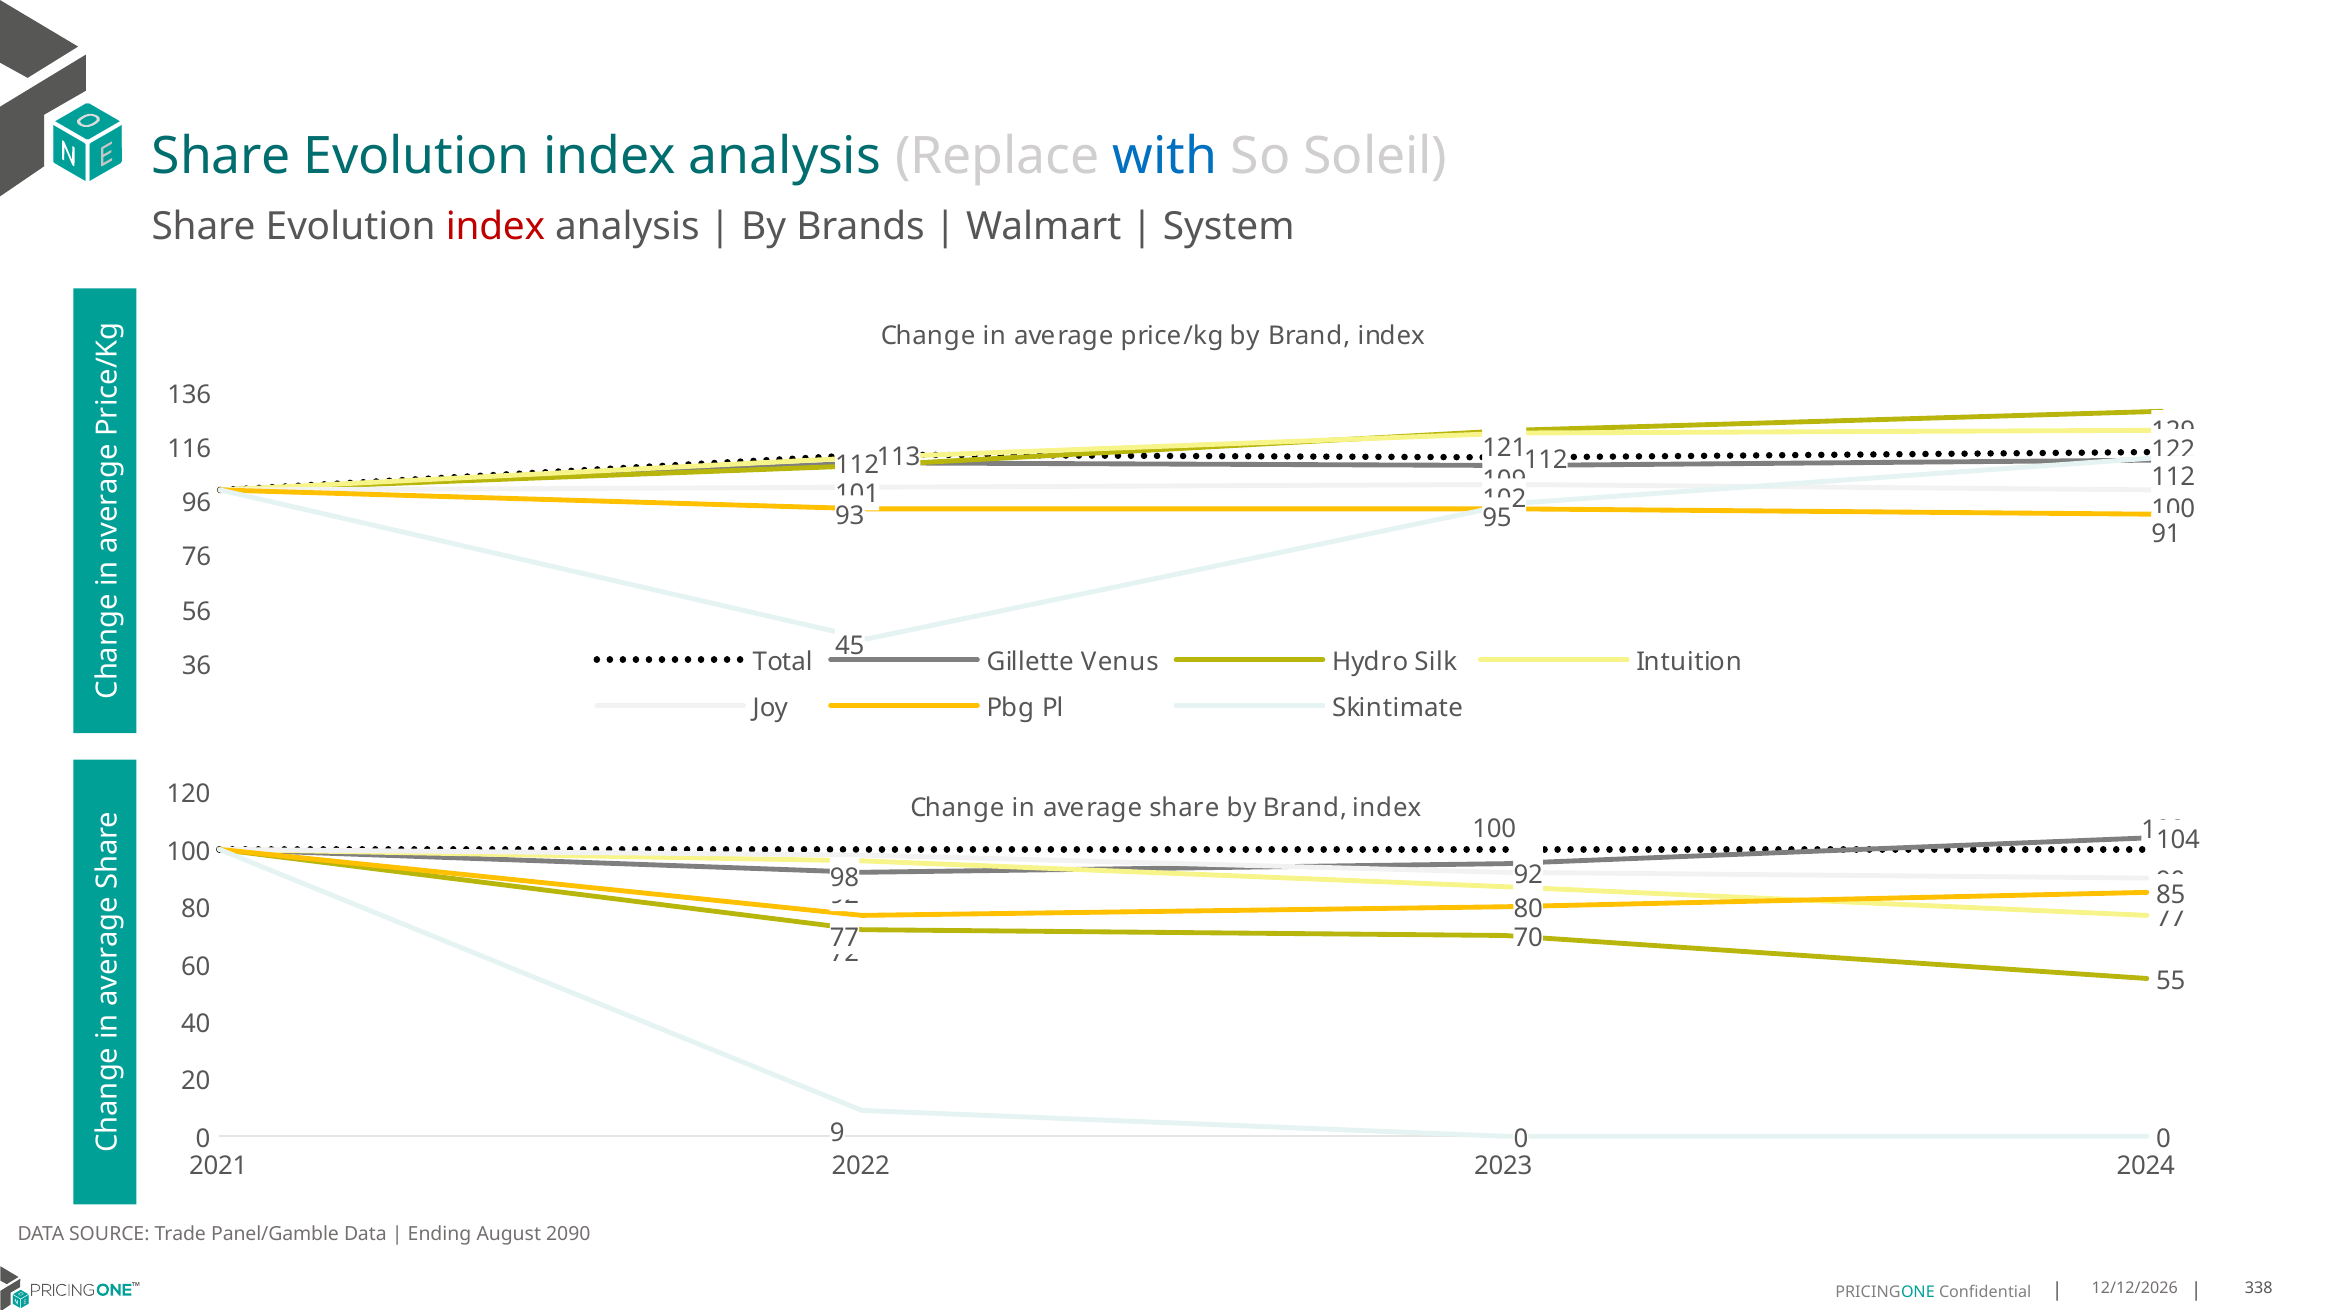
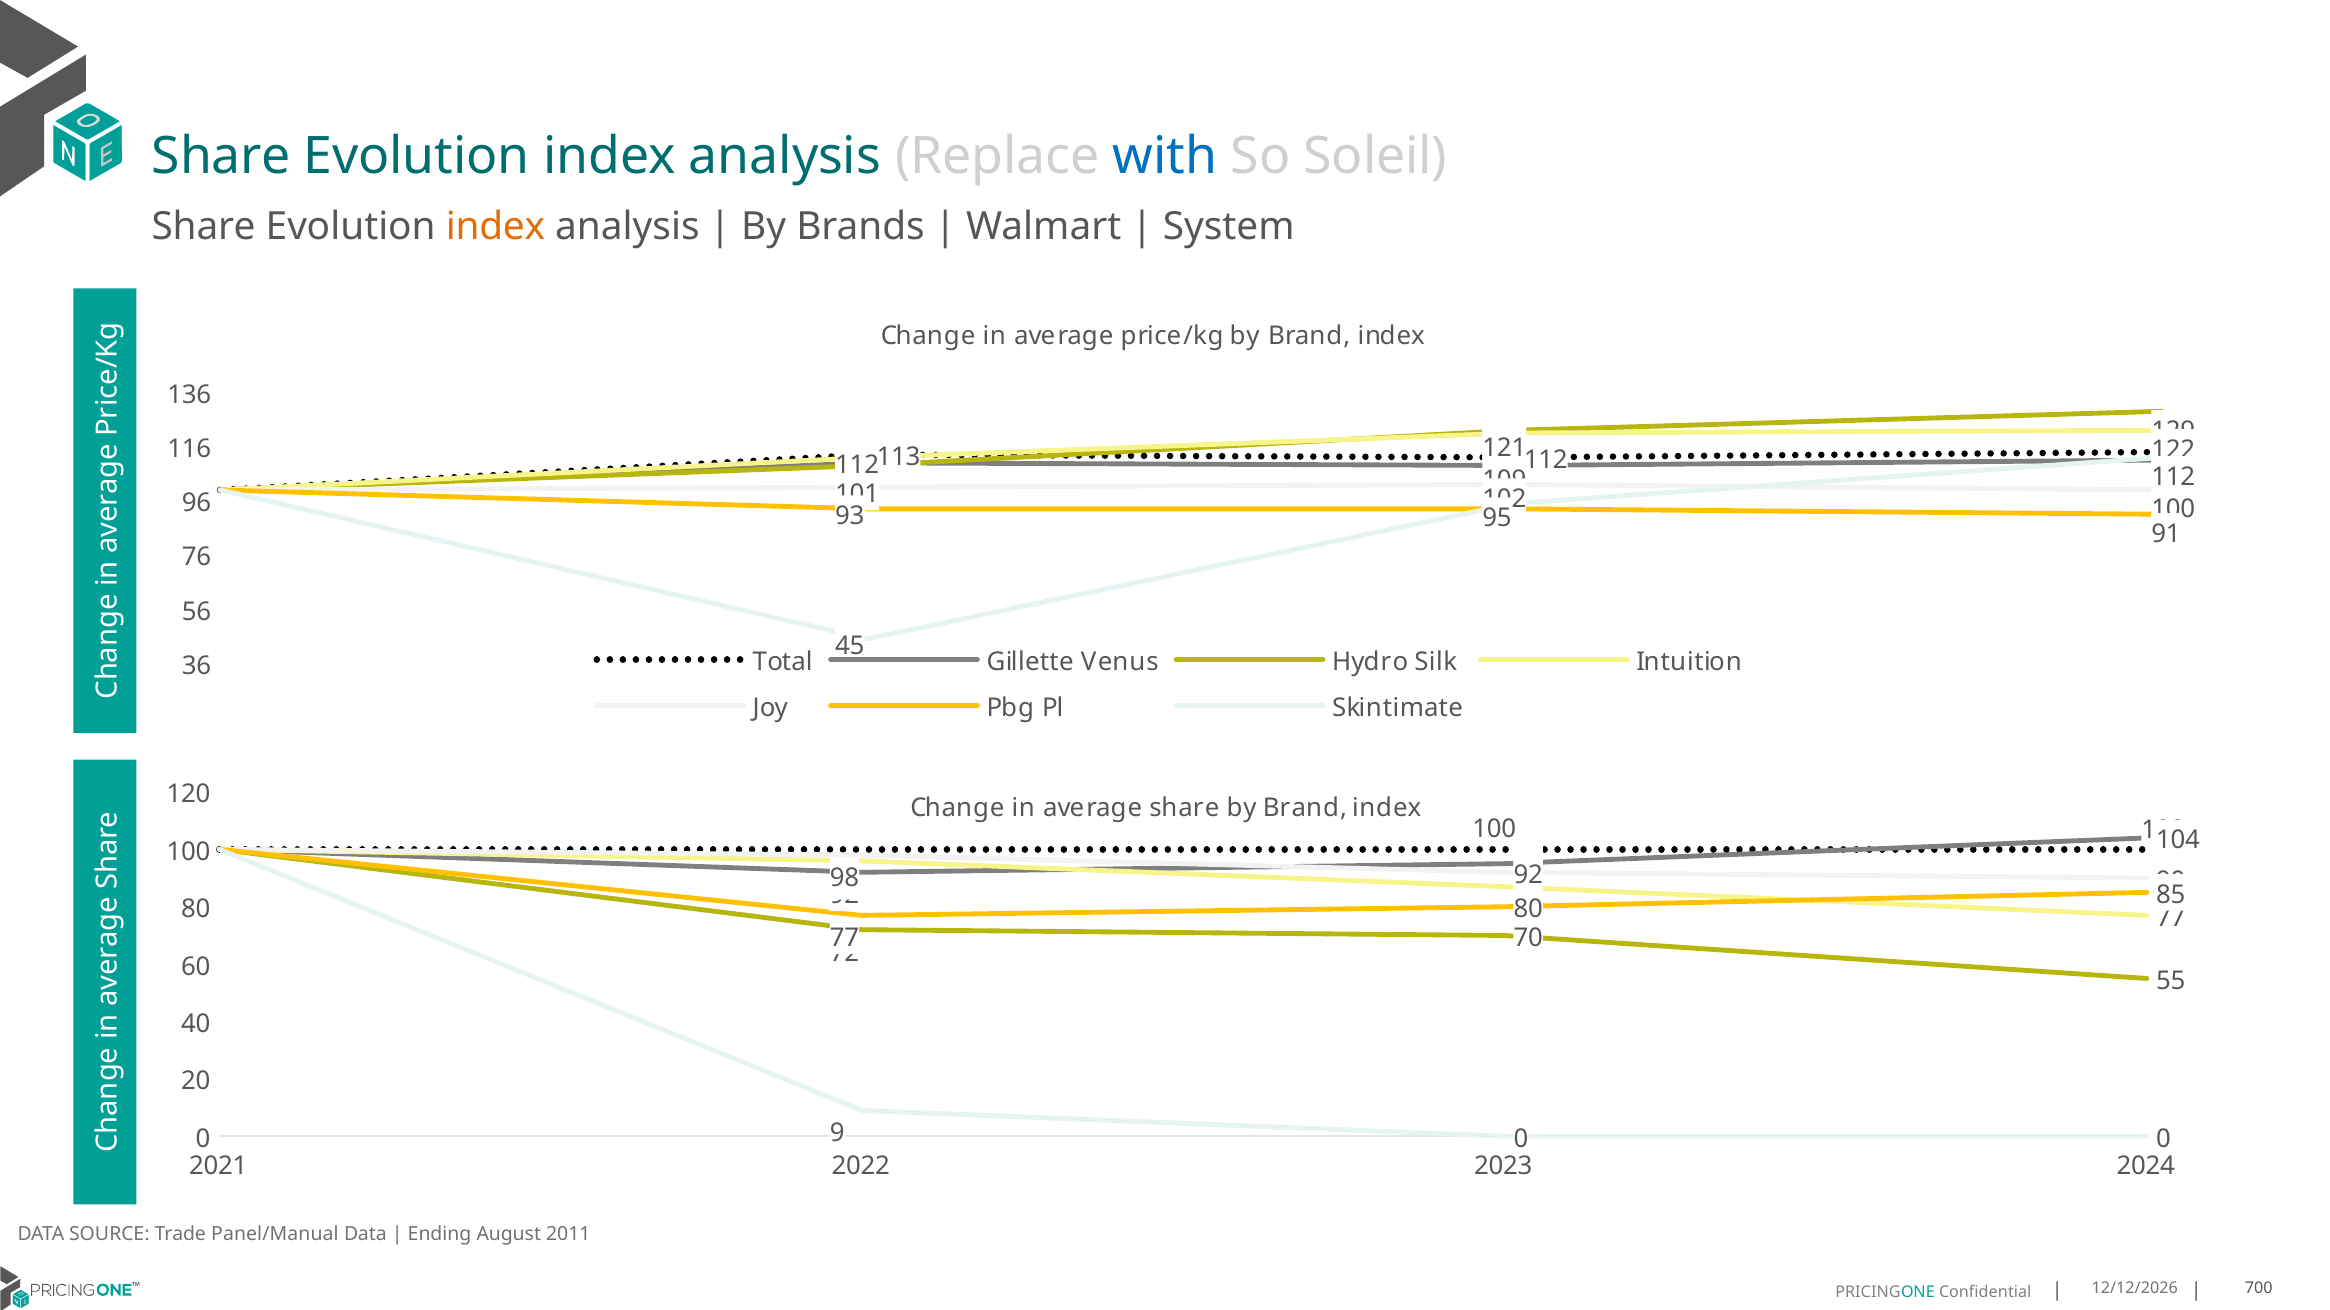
index colour: red -> orange (495, 227)
Panel/Gamble: Panel/Gamble -> Panel/Manual (275, 1234)
2090: 2090 -> 2011 (568, 1234)
338: 338 -> 700 (2259, 1289)
